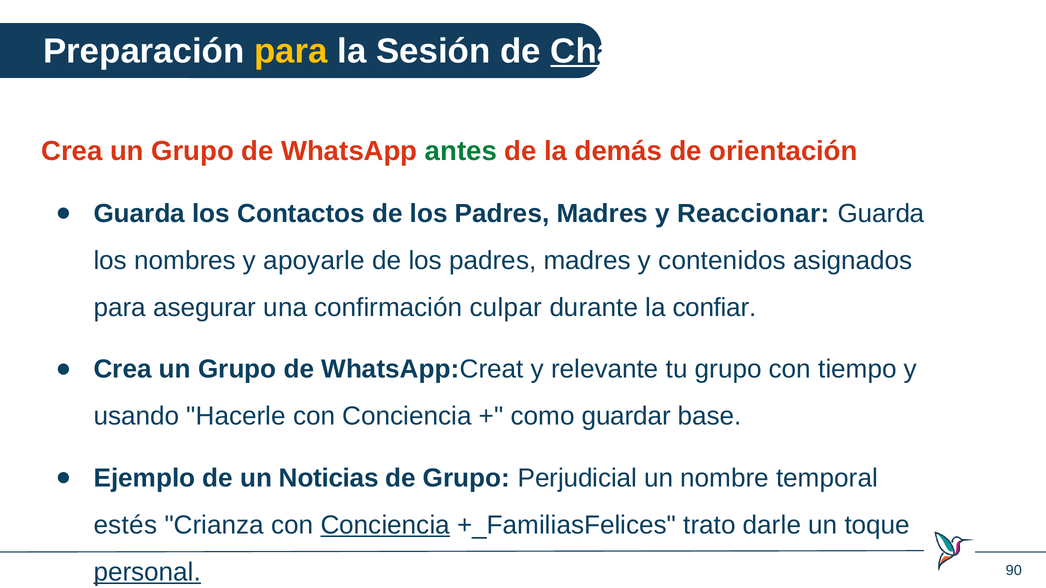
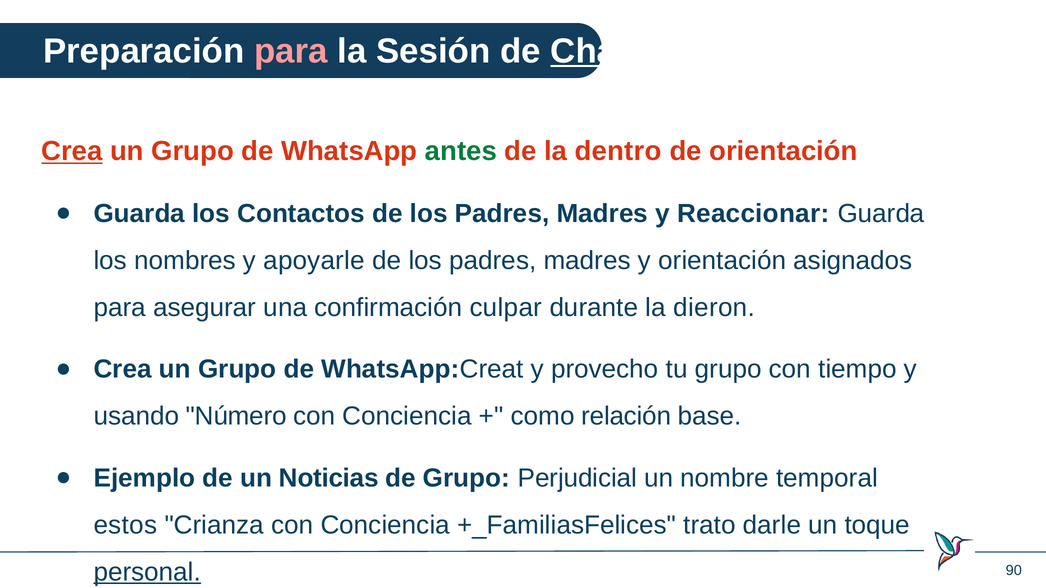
para colour: yellow -> pink (291, 51)
Crea underline: none -> present (72, 151)
demás: demás -> dentro (618, 151)
y contenidos: contenidos -> orientación (722, 261)
confiar: confiar -> dieron (714, 308)
relevante: relevante -> provecho (605, 370)
Hacerle: Hacerle -> Número (236, 417)
guardar: guardar -> relación (626, 417)
estés: estés -> estos (125, 525)
Conciencia underline: present -> none (385, 525)
